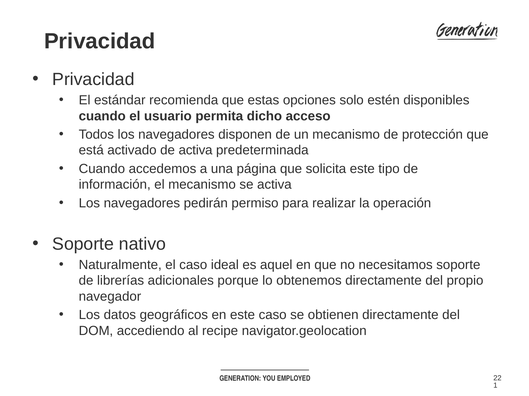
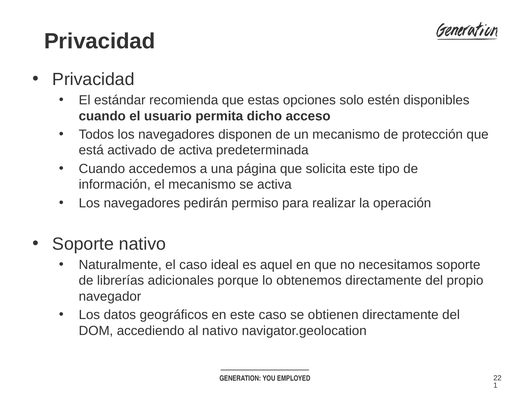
al recipe: recipe -> nativo (220, 331)
